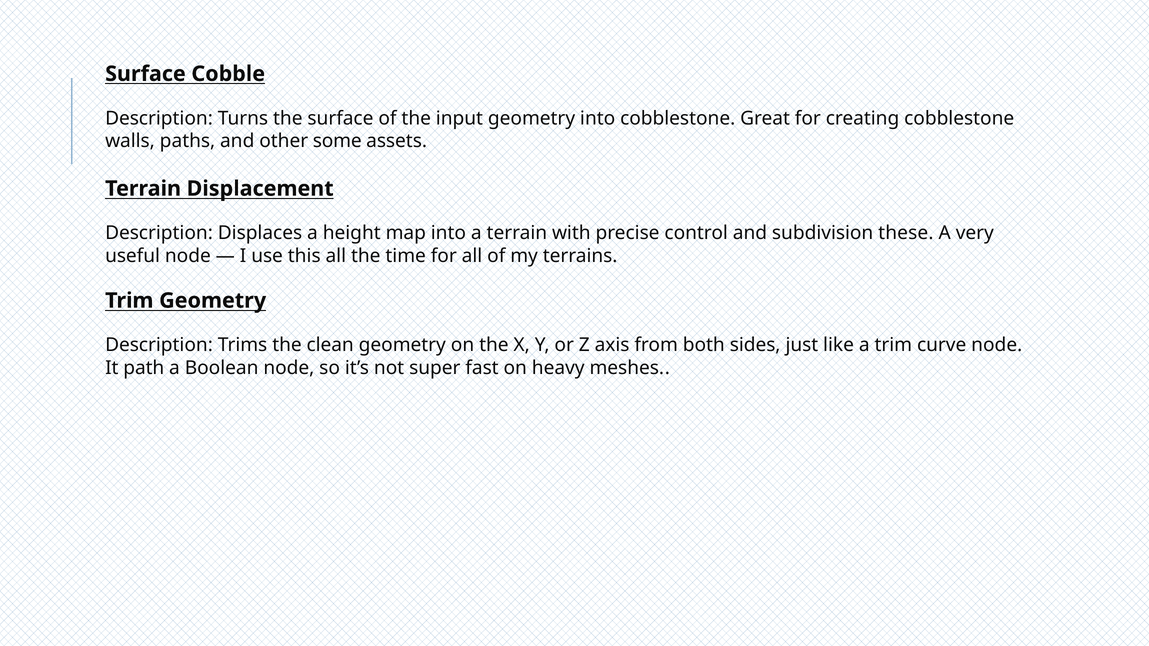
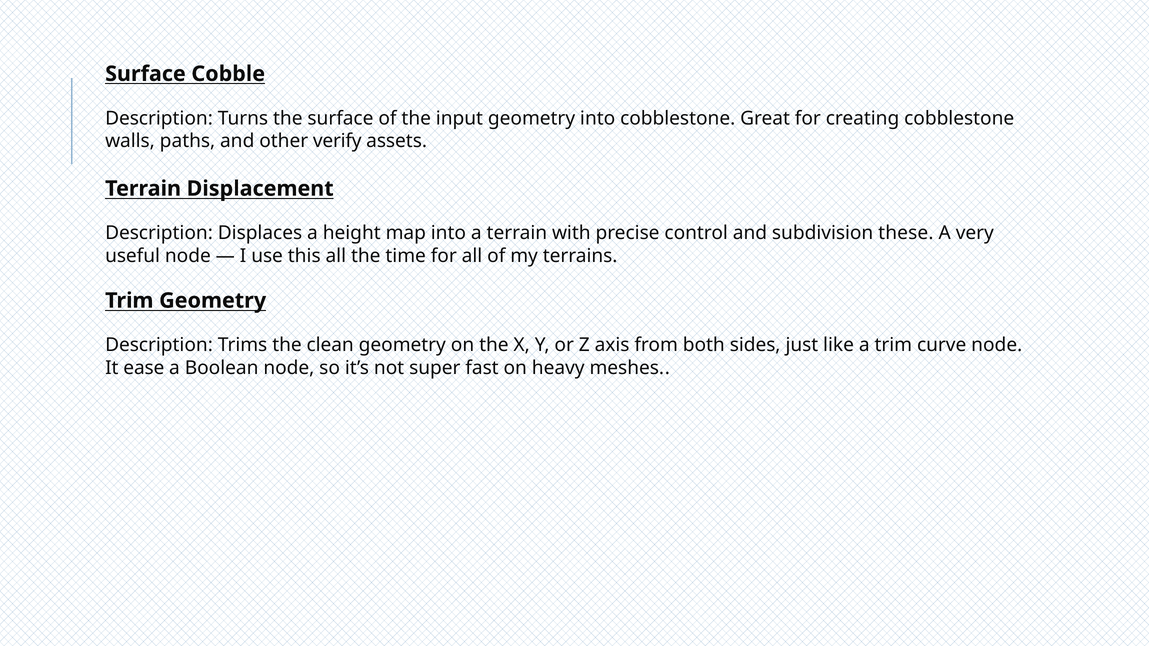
some: some -> verify (337, 141)
path: path -> ease (144, 368)
